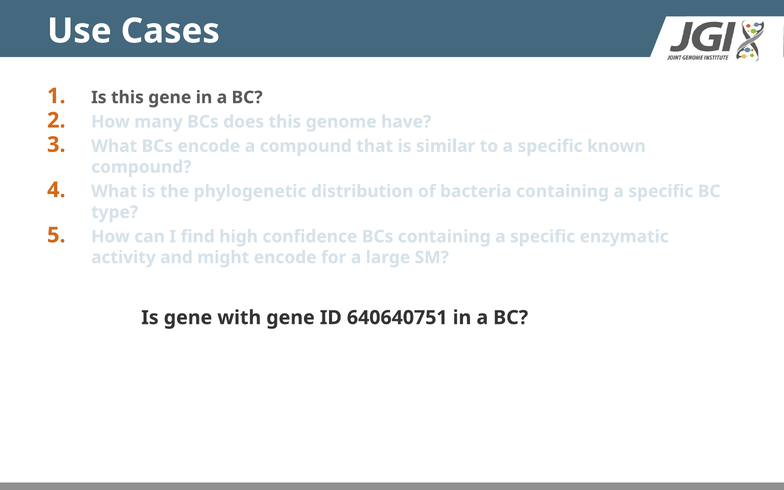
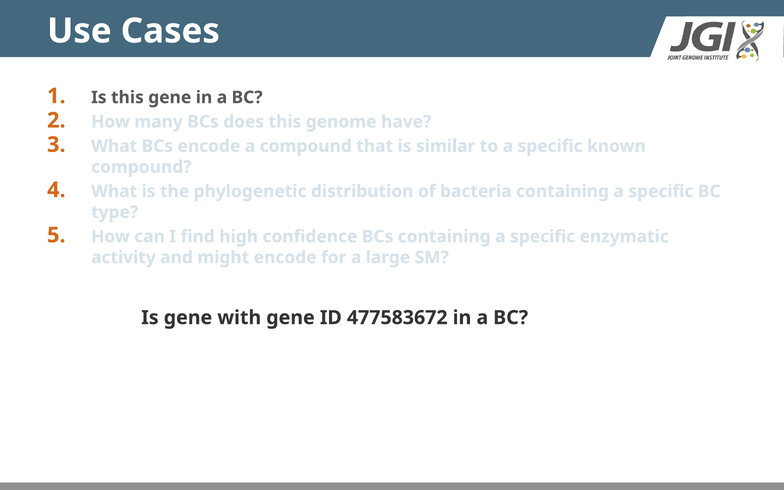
640640751: 640640751 -> 477583672 (397, 318)
